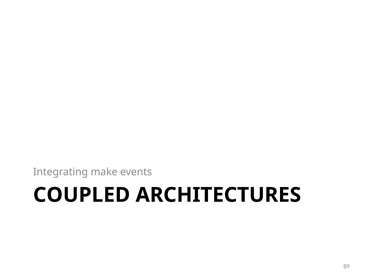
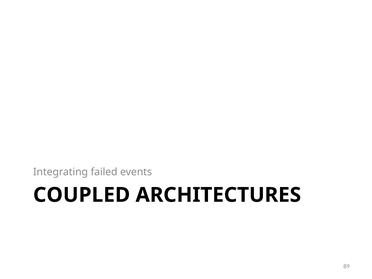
make: make -> failed (104, 172)
